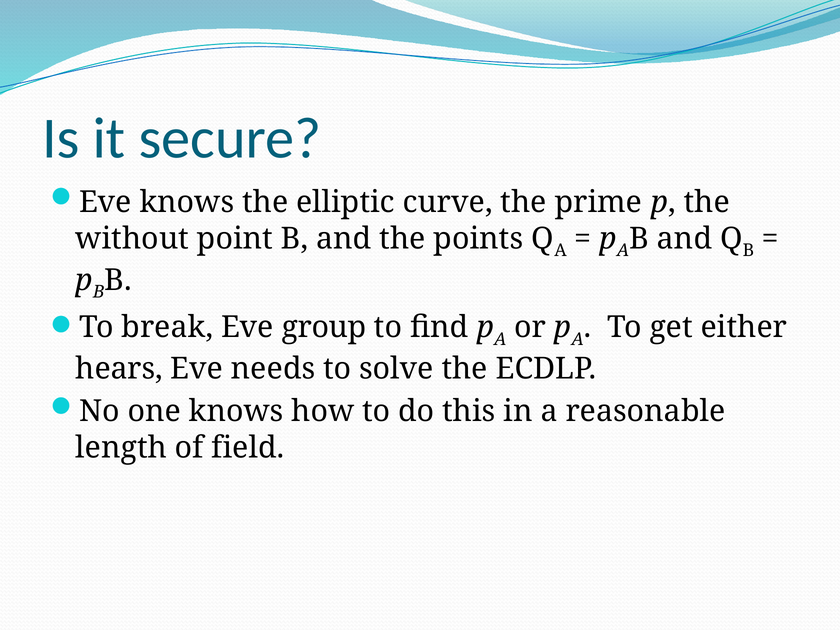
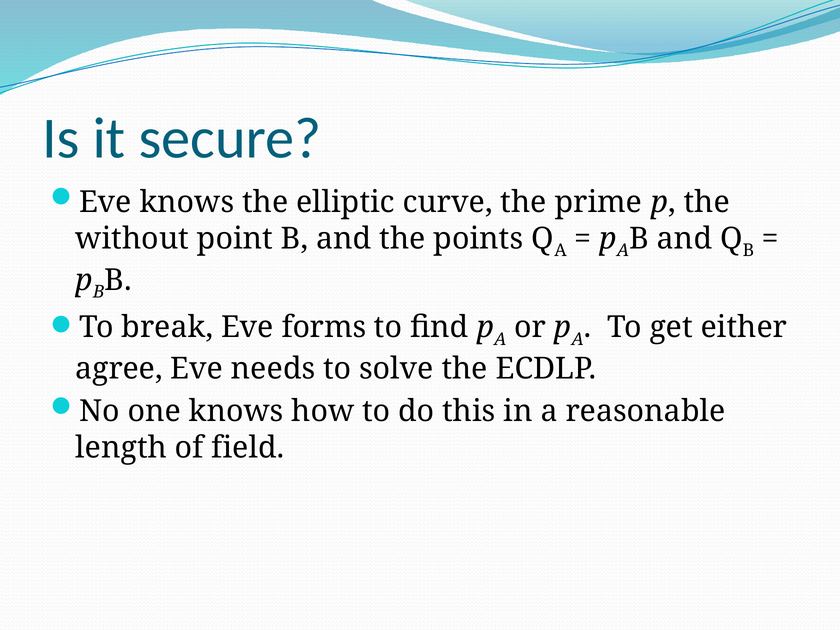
group: group -> forms (324, 327)
hears: hears -> agree (119, 369)
